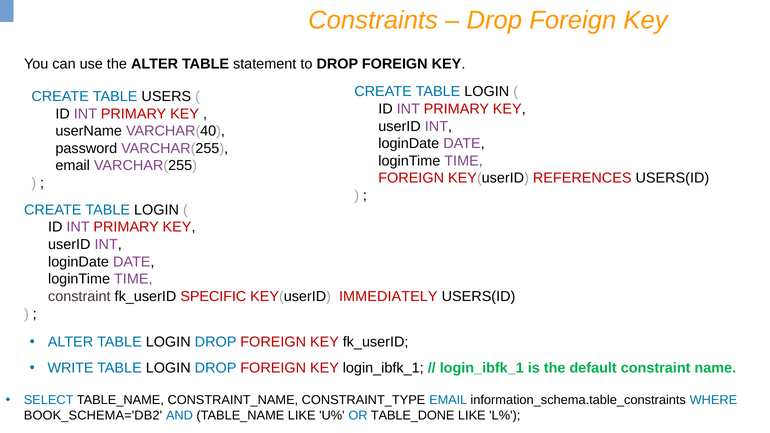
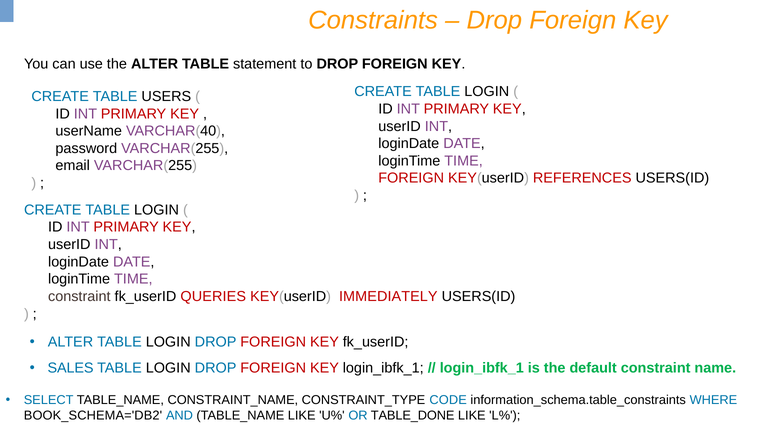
SPECIFIC: SPECIFIC -> QUERIES (213, 297)
WRITE: WRITE -> SALES (71, 368)
CONSTRAINT_TYPE EMAIL: EMAIL -> CODE (448, 400)
